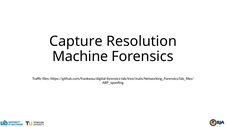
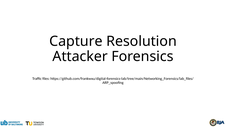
Machine: Machine -> Attacker (80, 56)
